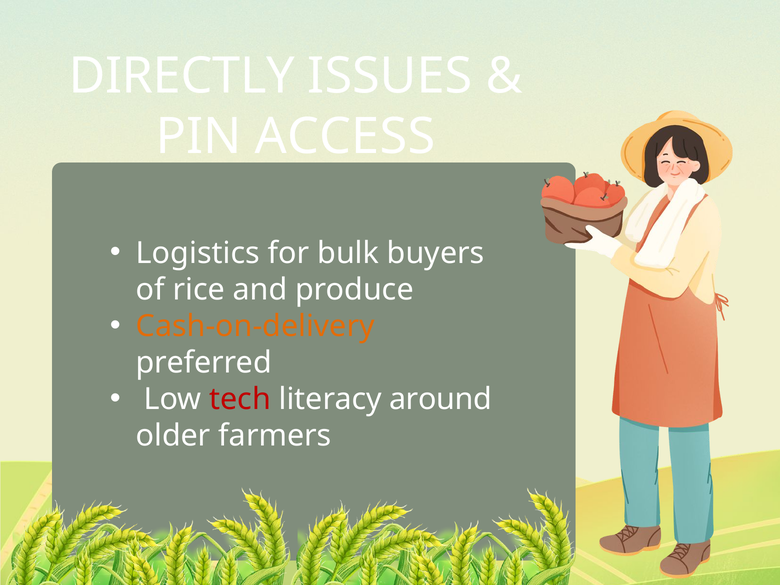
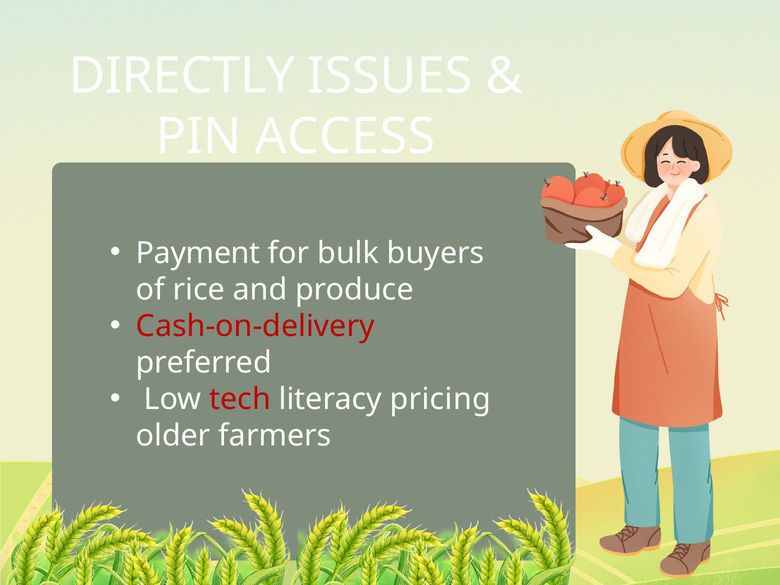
Logistics: Logistics -> Payment (198, 253)
Cash-on-delivery colour: orange -> red (255, 326)
around: around -> pricing (440, 399)
